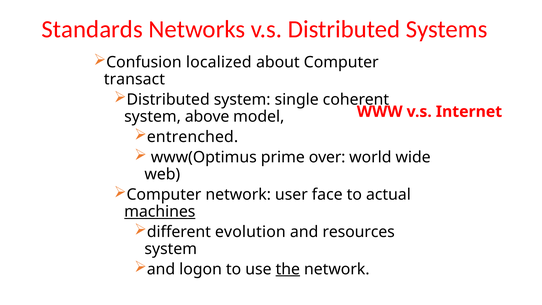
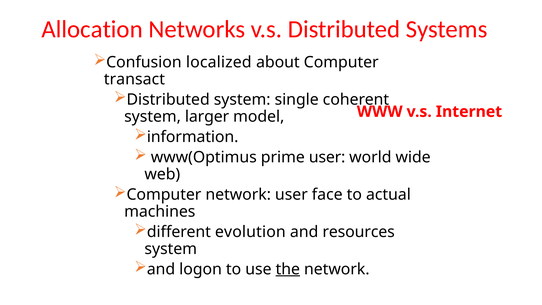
Standards: Standards -> Allocation (92, 29)
above: above -> larger (207, 117)
entrenched: entrenched -> information (193, 137)
prime over: over -> user (327, 157)
machines underline: present -> none (160, 211)
